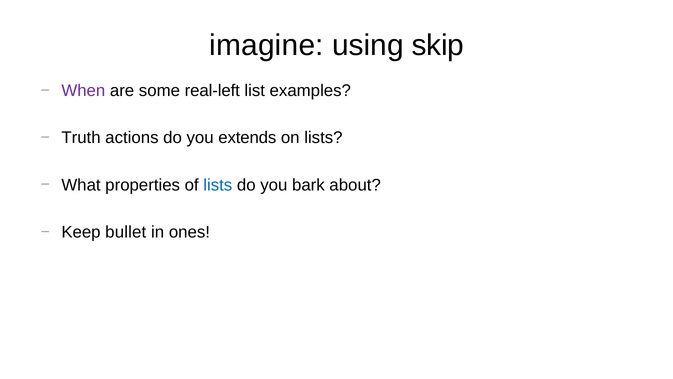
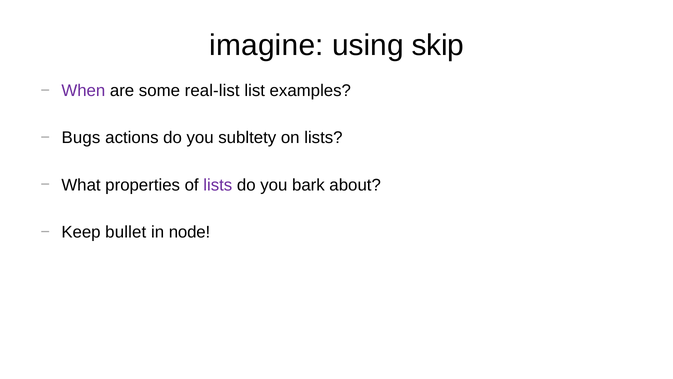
real-left: real-left -> real-list (212, 91)
Truth: Truth -> Bugs (81, 138)
extends: extends -> subltety (247, 138)
lists colour: blue -> purple (218, 185)
ones: ones -> node (190, 232)
